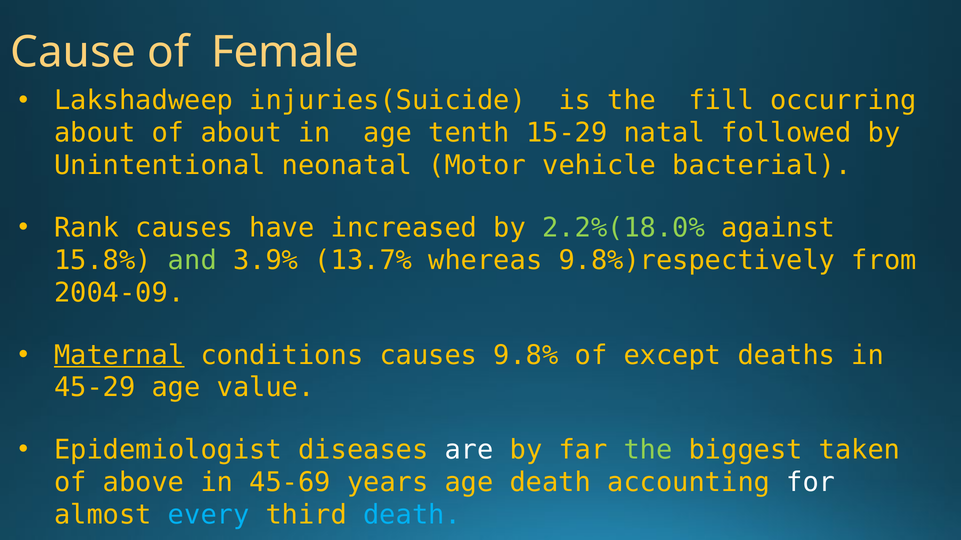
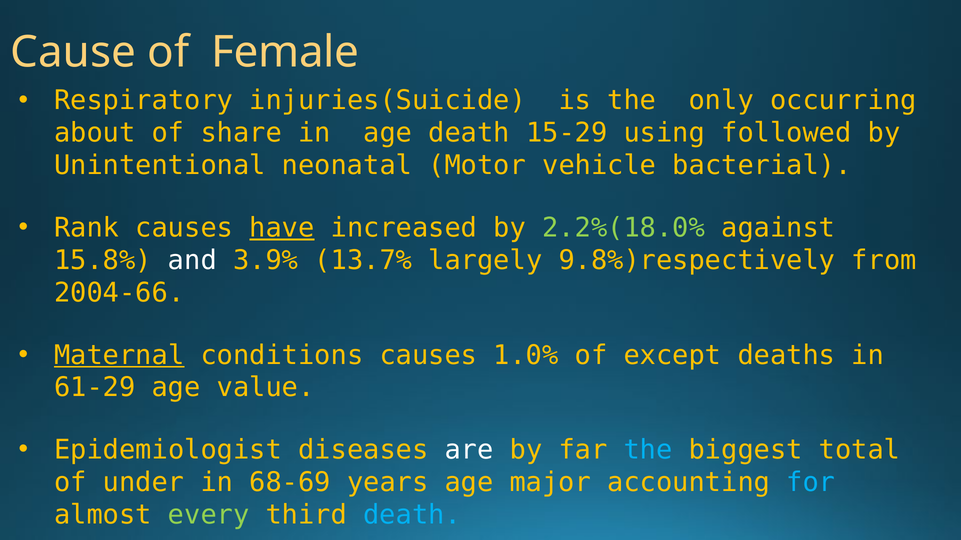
Lakshadweep: Lakshadweep -> Respiratory (144, 101)
fill: fill -> only (721, 101)
of about: about -> share (241, 133)
age tenth: tenth -> death (469, 133)
natal: natal -> using (664, 133)
have underline: none -> present (282, 228)
and colour: light green -> white (192, 261)
whereas: whereas -> largely (485, 261)
2004-09: 2004-09 -> 2004-66 (119, 293)
9.8%: 9.8% -> 1.0% (526, 355)
45-29: 45-29 -> 61-29 (95, 388)
the colour: light green -> light blue (648, 450)
taken: taken -> total (860, 450)
above: above -> under (144, 483)
45-69: 45-69 -> 68-69 (290, 483)
age death: death -> major (550, 483)
for colour: white -> light blue (811, 483)
every colour: light blue -> light green (209, 515)
